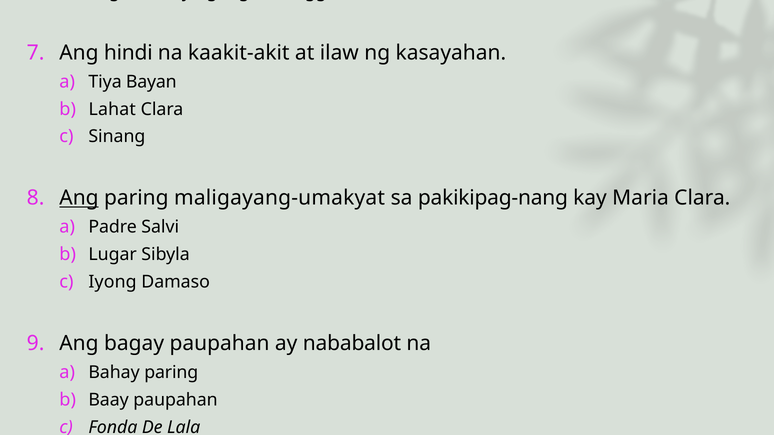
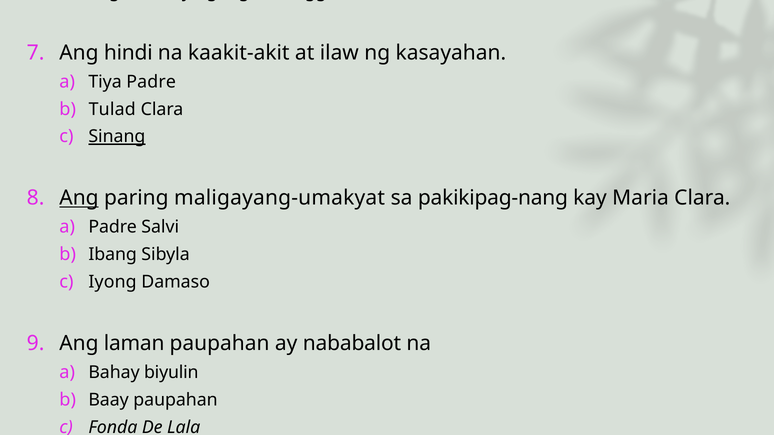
Tiya Bayan: Bayan -> Padre (151, 82)
Lahat: Lahat -> Tulad (112, 109)
Sinang underline: none -> present (117, 137)
Lugar: Lugar -> Ibang (113, 255)
bagay: bagay -> laman (134, 344)
Bahay paring: paring -> biyulin (171, 373)
